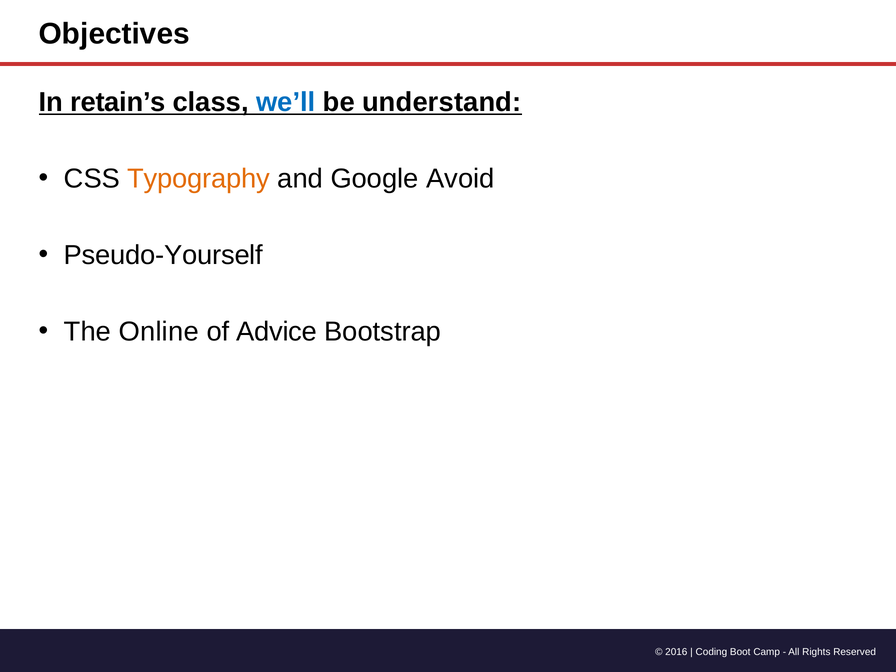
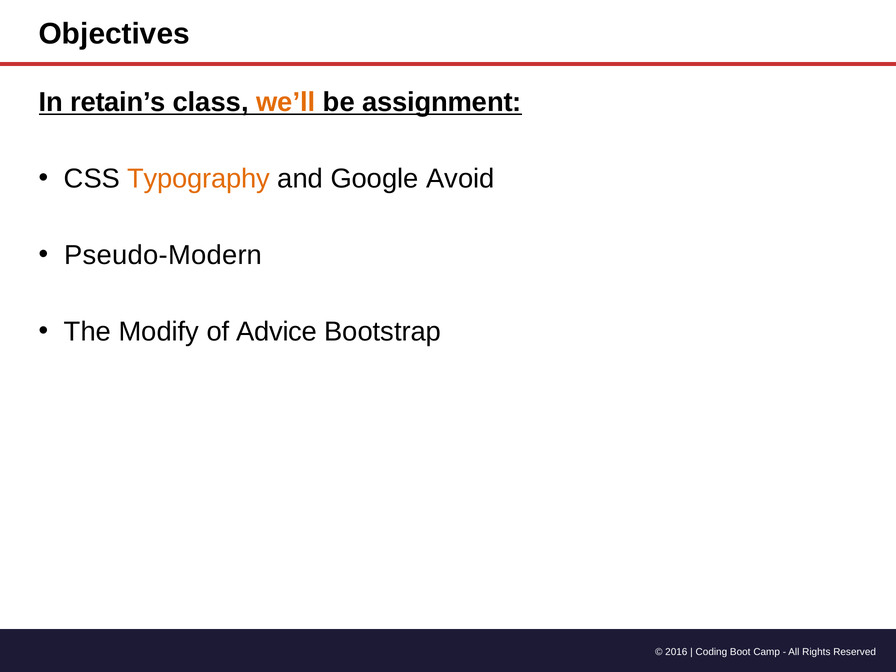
we’ll colour: blue -> orange (286, 102)
understand: understand -> assignment (442, 102)
Pseudo-Yourself: Pseudo-Yourself -> Pseudo-Modern (163, 255)
Online: Online -> Modify (159, 332)
